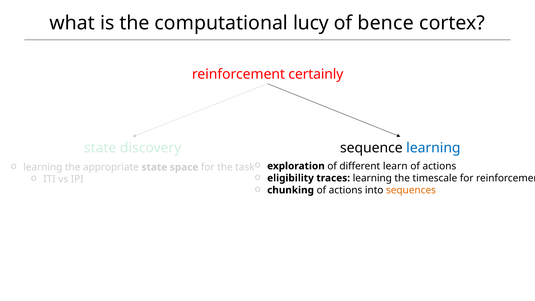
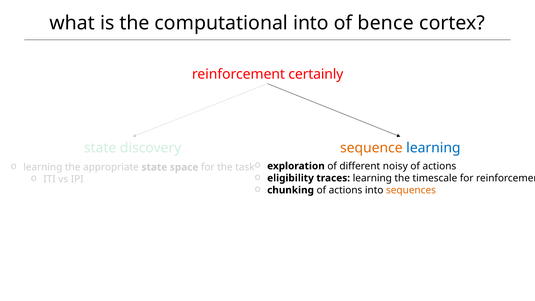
computational lucy: lucy -> into (311, 23)
sequence colour: black -> orange (371, 148)
learn: learn -> noisy (395, 166)
